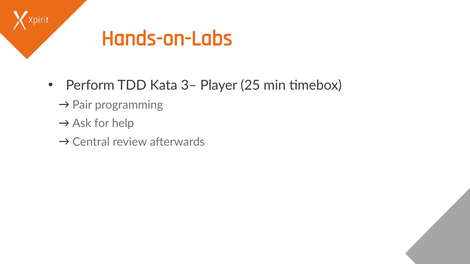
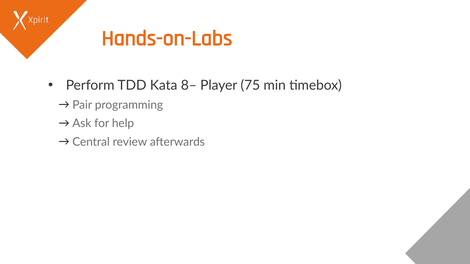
3–: 3– -> 8– (189, 85)
25: 25 -> 75 (250, 85)
